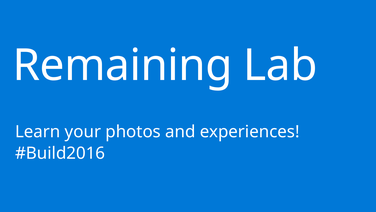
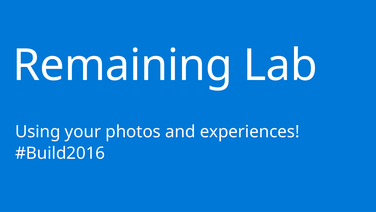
Learn: Learn -> Using (38, 131)
